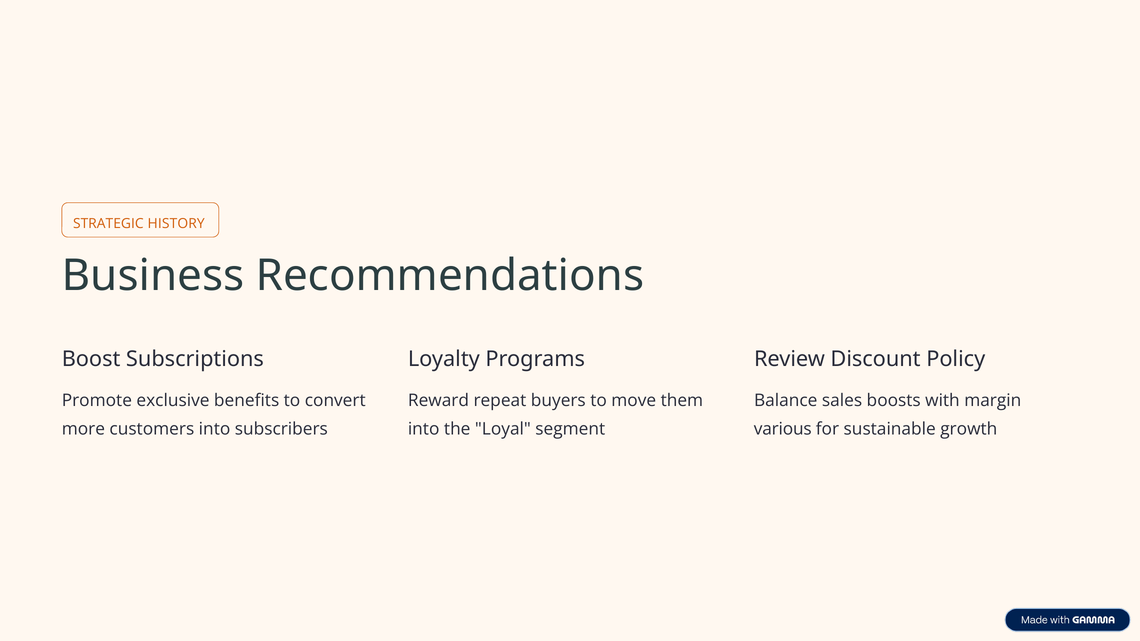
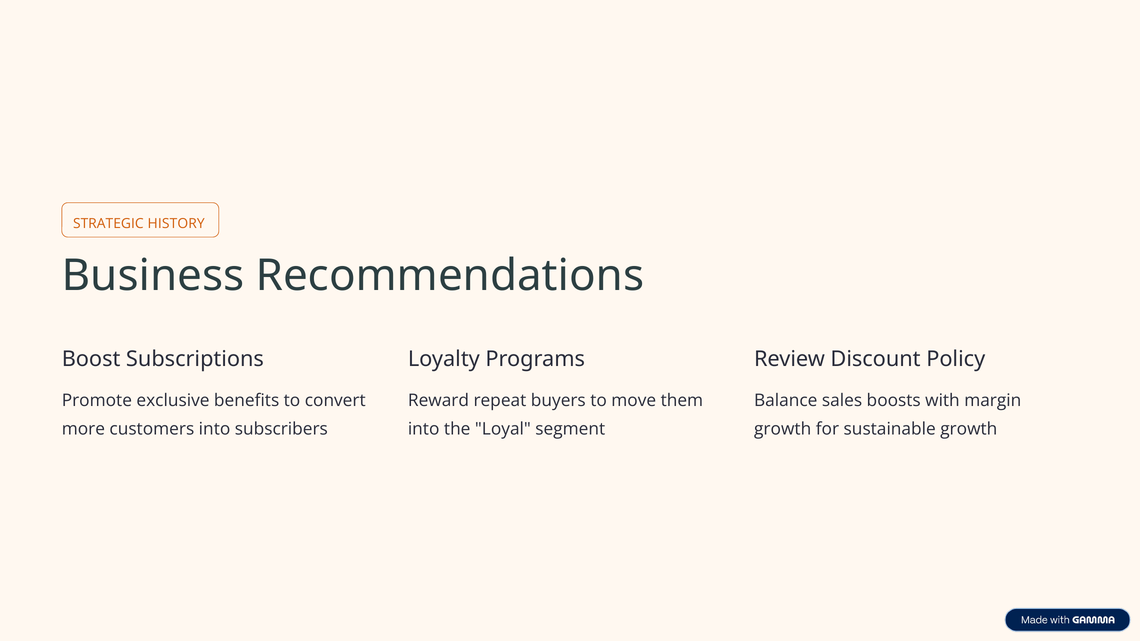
various: various -> growth (783, 429)
